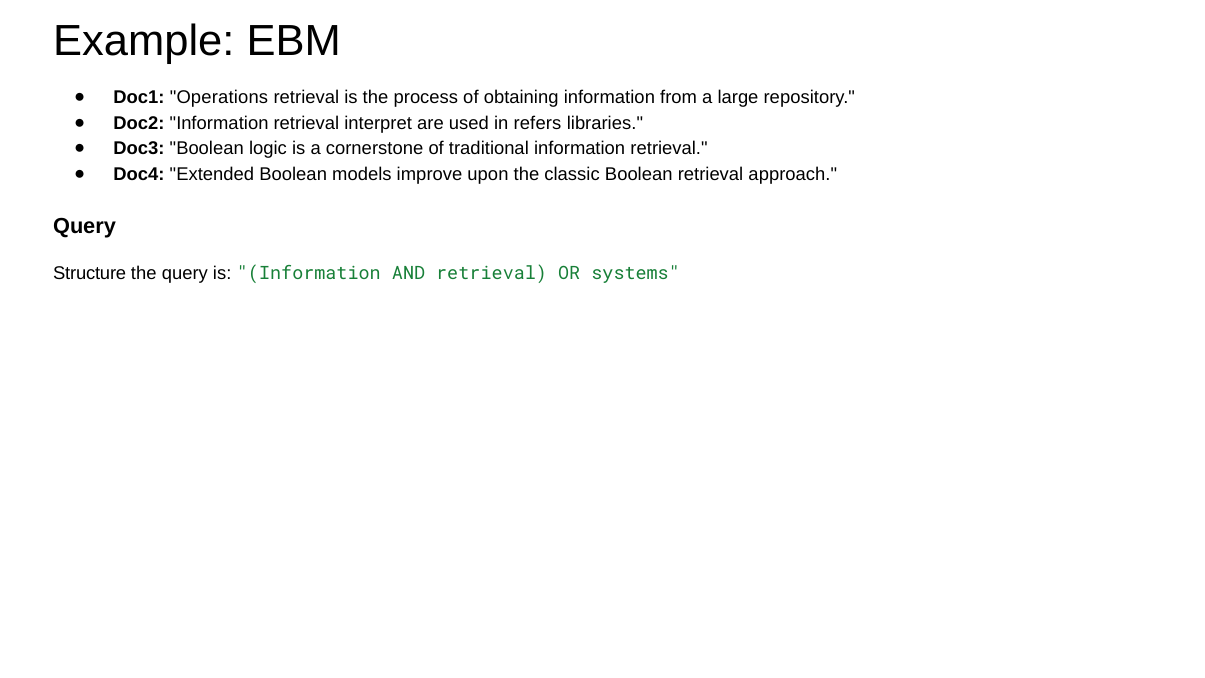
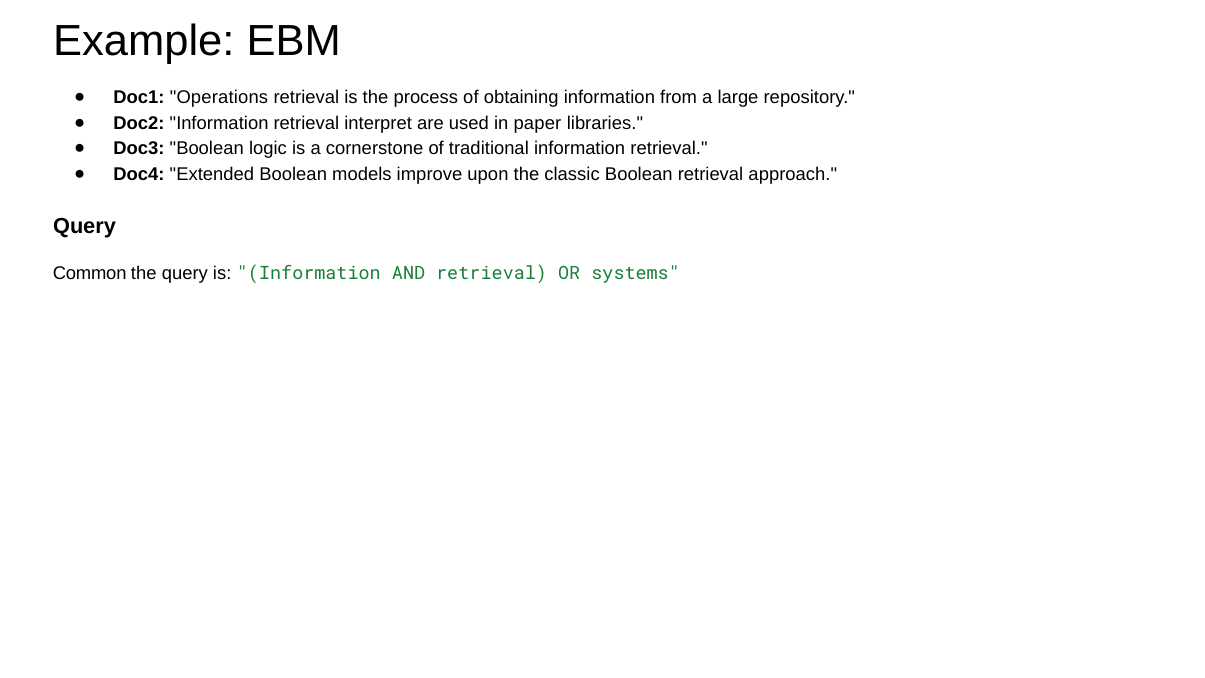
refers: refers -> paper (537, 123)
Structure: Structure -> Common (90, 273)
